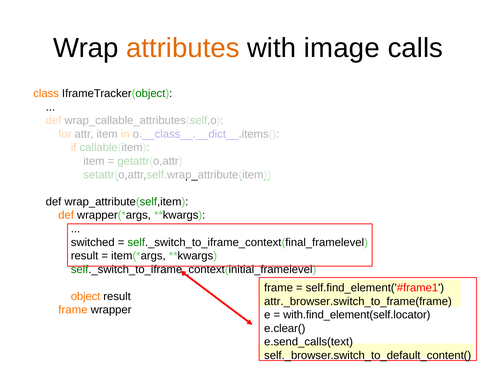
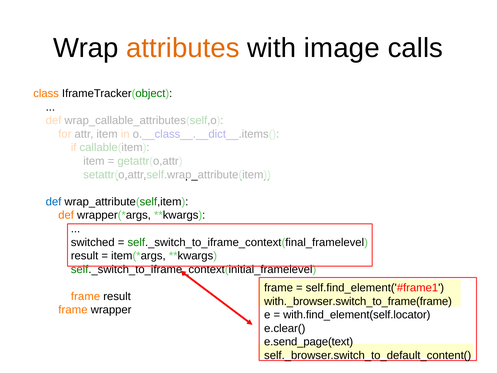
def colour: black -> blue (54, 202)
object: object -> frame (85, 296)
attr._browser.switch_to_frame(frame: attr._browser.switch_to_frame(frame -> with._browser.switch_to_frame(frame (358, 301)
e.send_calls(text: e.send_calls(text -> e.send_page(text (309, 342)
